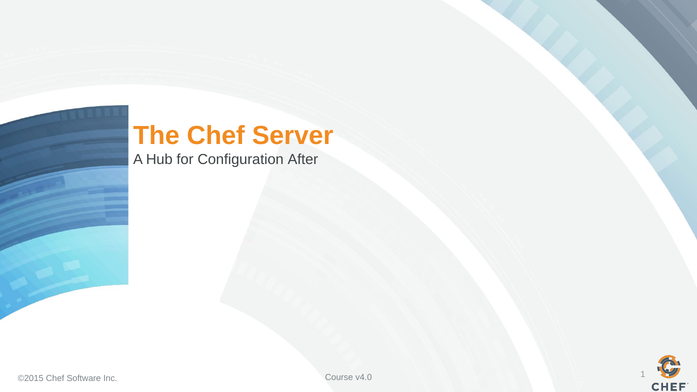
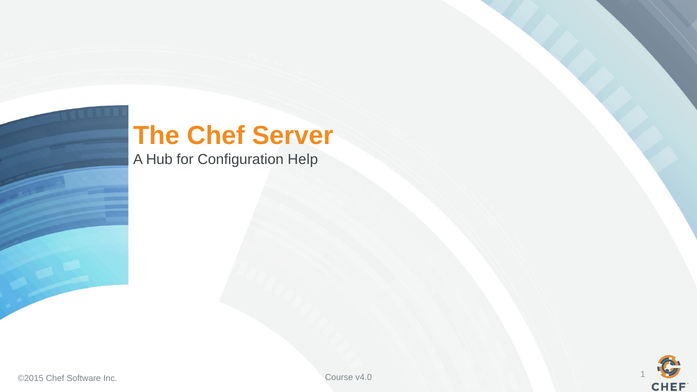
After: After -> Help (303, 160)
